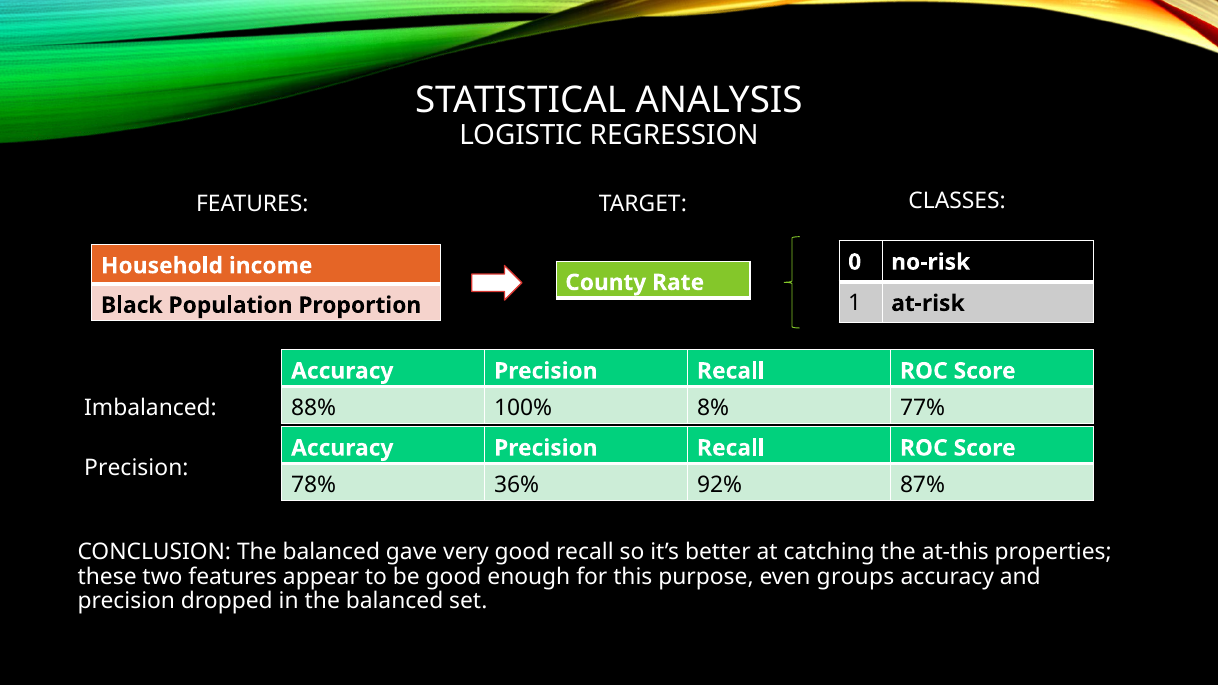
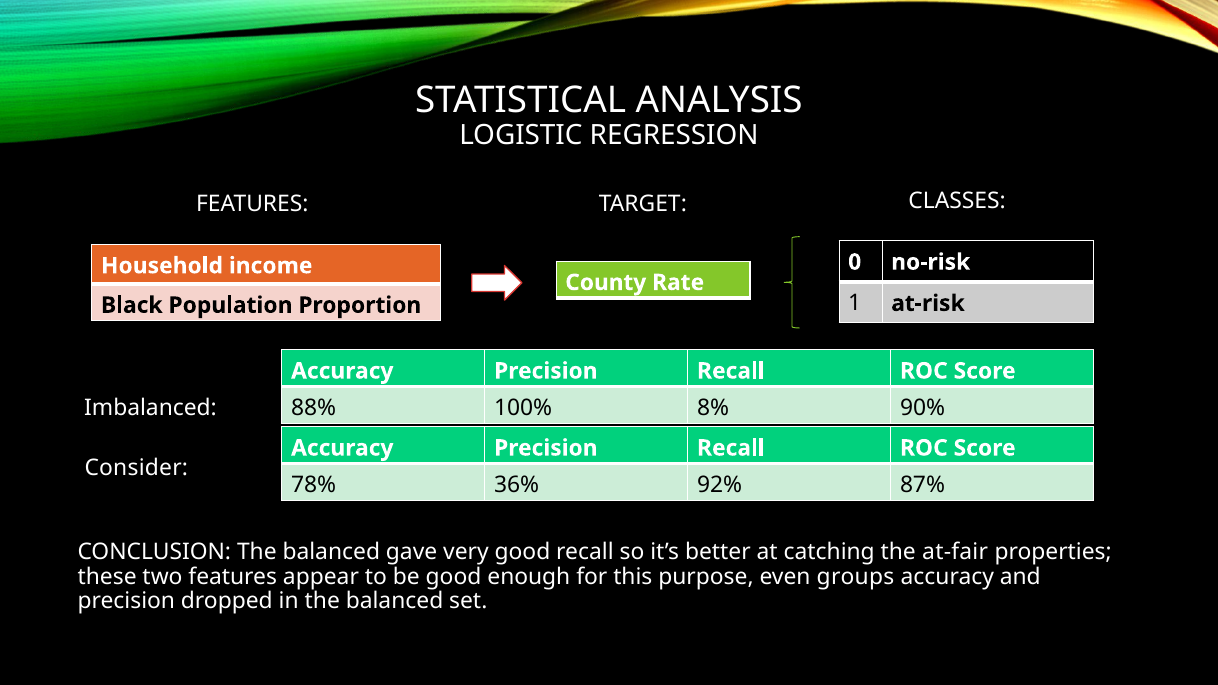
77%: 77% -> 90% (923, 408)
Precision: Precision -> Consider (136, 468)
at-this: at-this -> at-fair (955, 552)
